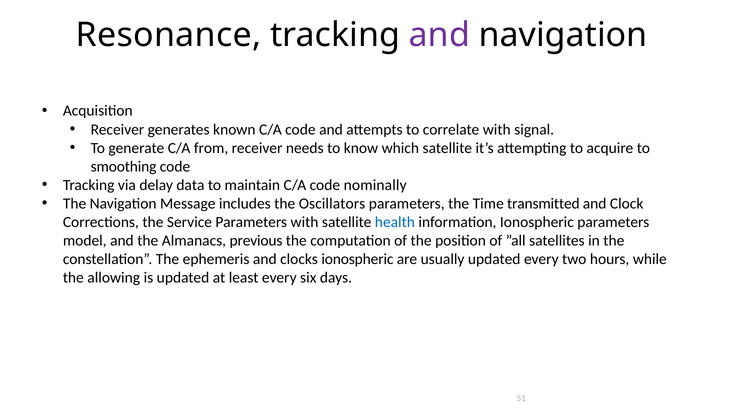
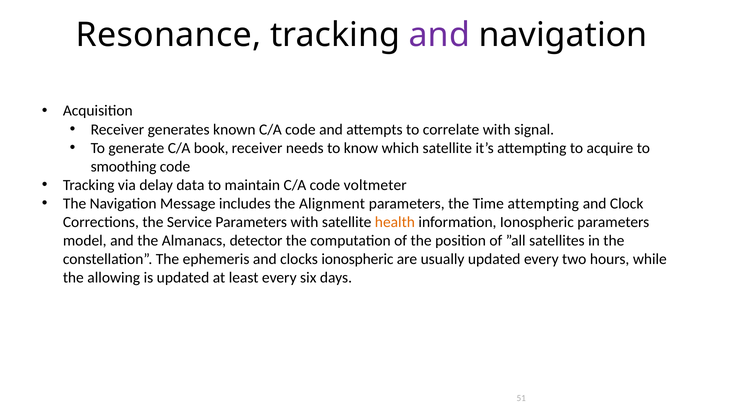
from: from -> book (211, 148)
nominally: nominally -> voltmeter (375, 185)
Oscillators: Oscillators -> Alignment (332, 204)
Time transmitted: transmitted -> attempting (543, 204)
health colour: blue -> orange (395, 222)
previous: previous -> detector (256, 241)
